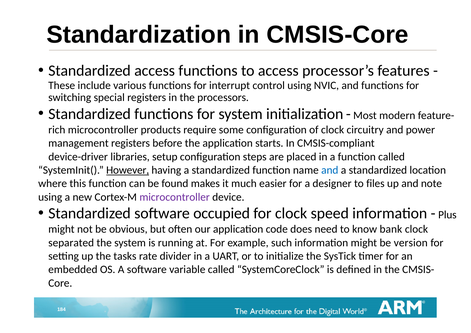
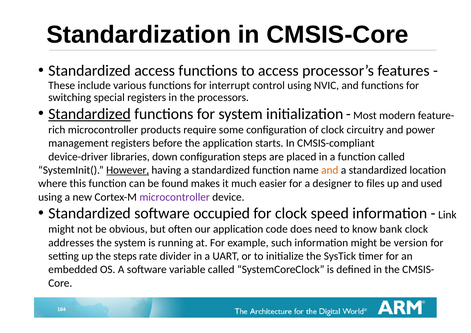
Standardized underline: none -> present (90, 114)
setup: setup -> down (165, 157)
and colour: blue -> orange (330, 170)
note: note -> used (431, 183)
Plus: Plus -> Link (447, 215)
separated: separated -> addresses (71, 243)
the tasks: tasks -> steps (125, 256)
